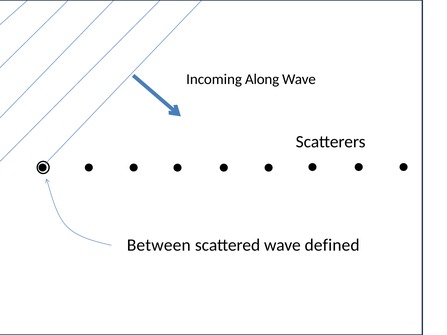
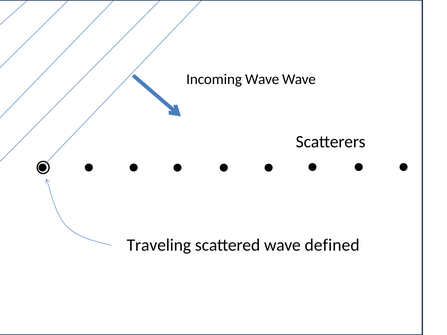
Incoming Along: Along -> Wave (262, 79)
Between: Between -> Traveling (159, 245)
